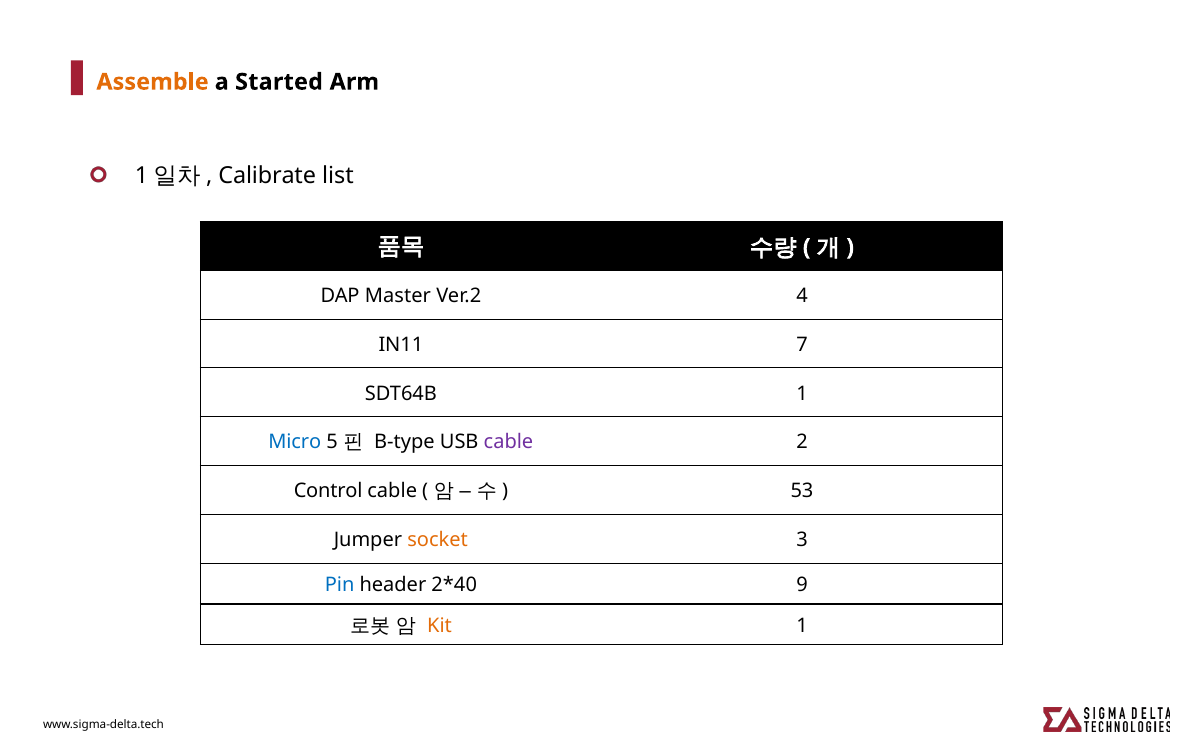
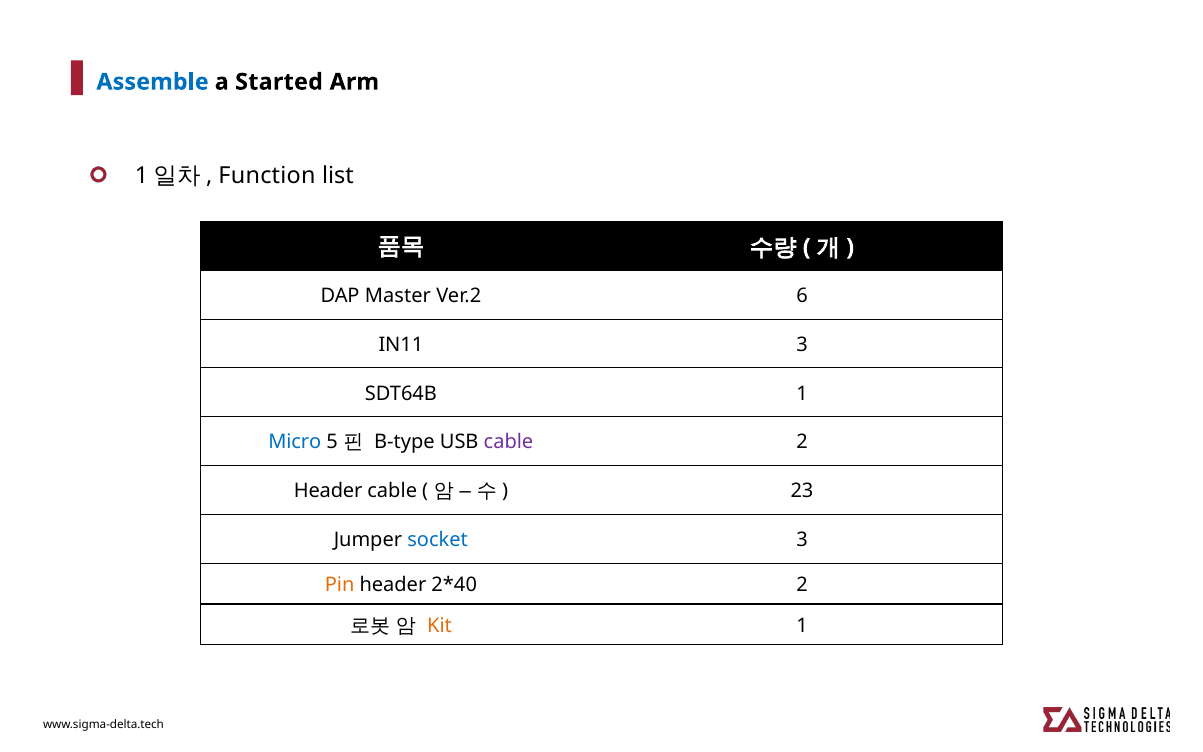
Assemble colour: orange -> blue (153, 82)
Calibrate: Calibrate -> Function (267, 176)
4: 4 -> 6 (802, 296)
IN11 7: 7 -> 3 (802, 345)
Control: Control -> Header (328, 491)
53: 53 -> 23 (802, 491)
socket colour: orange -> blue (438, 540)
Pin colour: blue -> orange (340, 585)
9: 9 -> 2 (802, 585)
